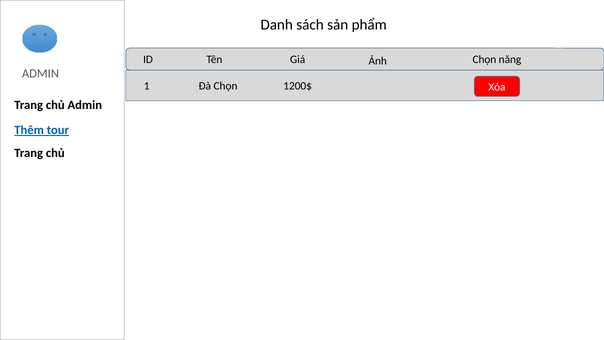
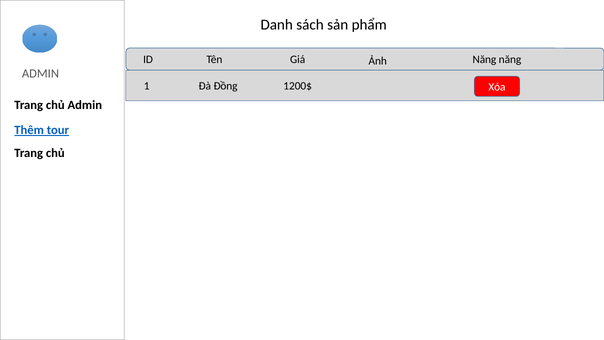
Ảnh Chọn: Chọn -> Năng (484, 59)
Đà Chọn: Chọn -> Đồng (226, 86)
